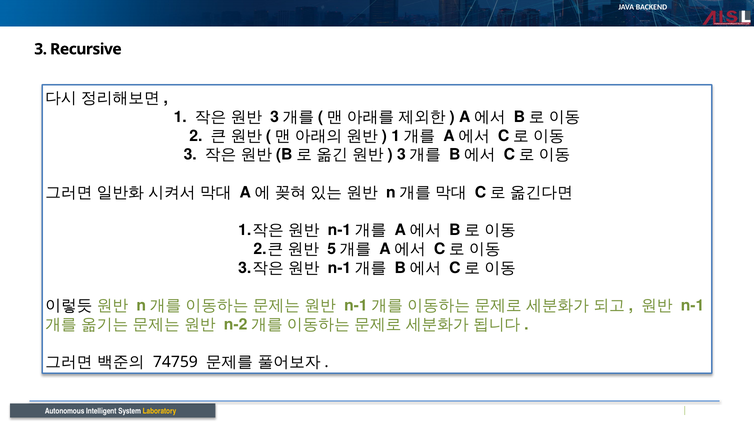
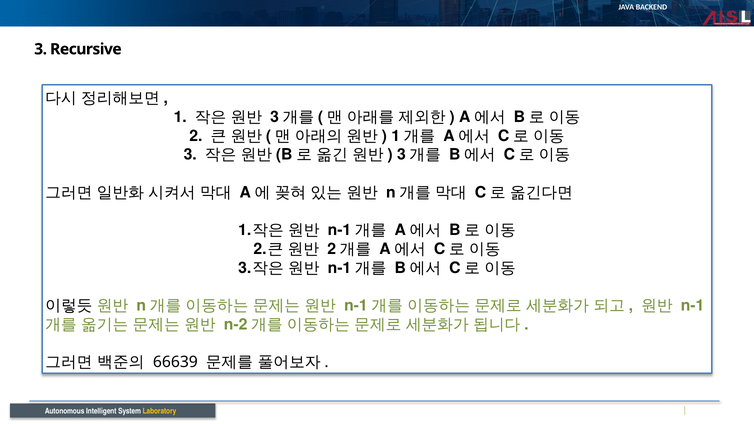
5: 5 -> 2 (332, 249)
74759: 74759 -> 66639 (175, 362)
